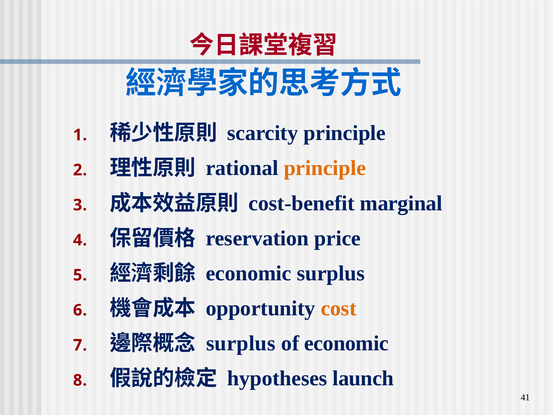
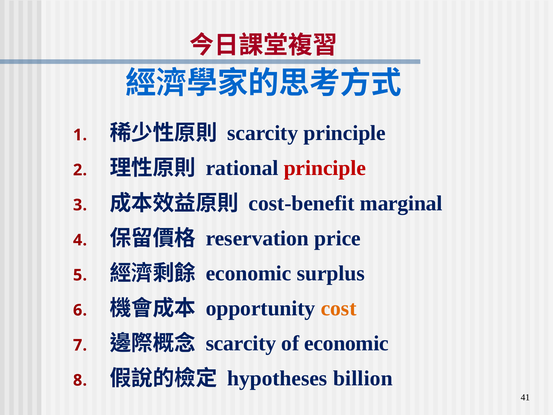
principle colour: orange -> red (325, 168)
surplus: surplus -> scarcity (241, 343)
launch: launch -> billion (363, 378)
